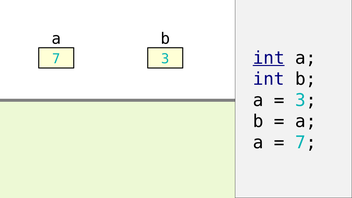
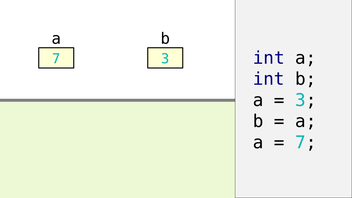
int underline: present -> none (269, 58)
